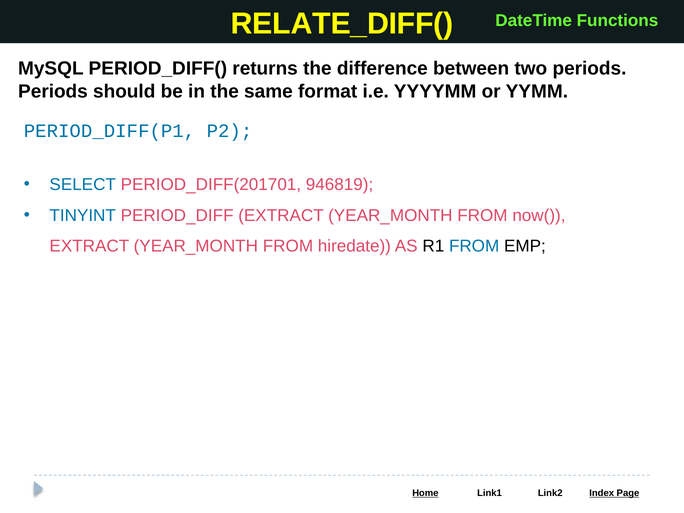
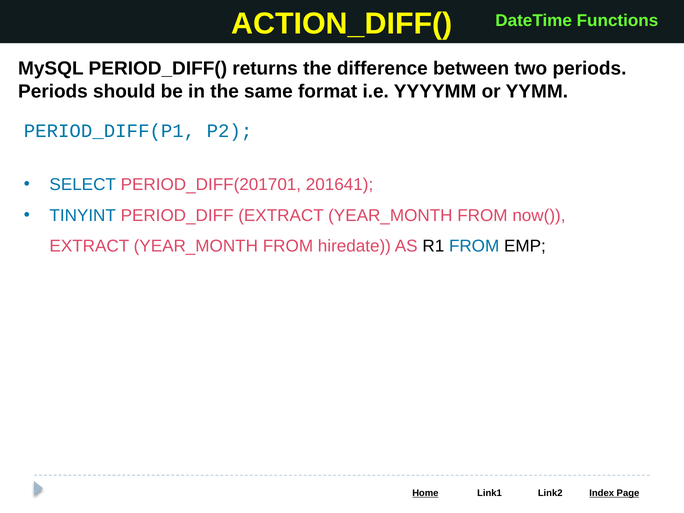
RELATE_DIFF(: RELATE_DIFF( -> ACTION_DIFF( (342, 24)
946819: 946819 -> 201641 (340, 185)
